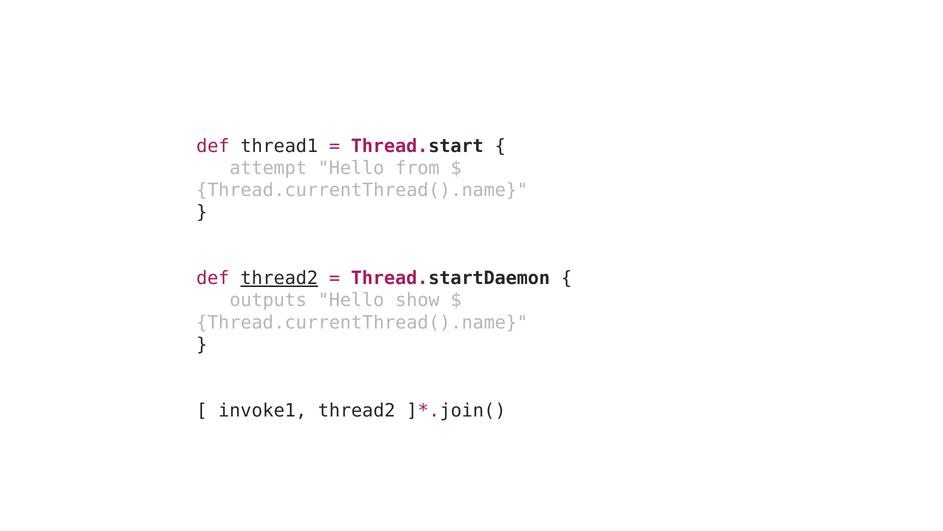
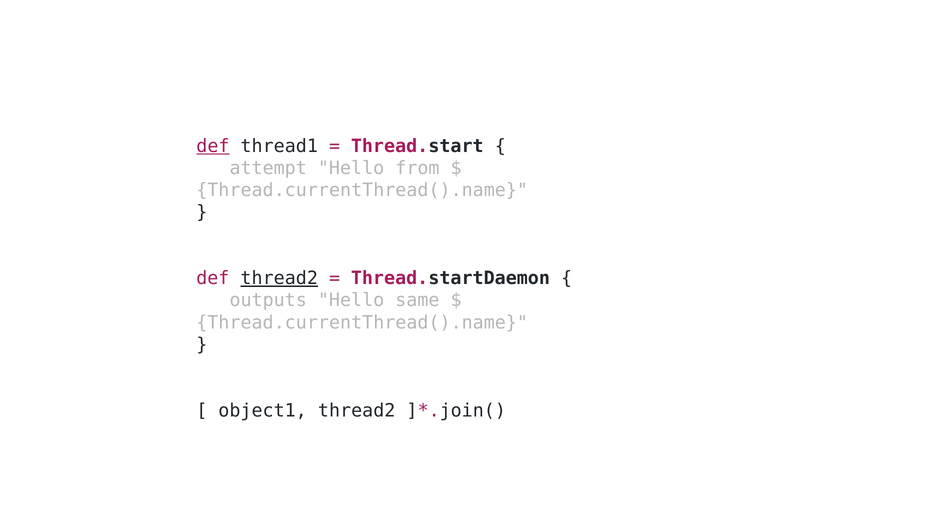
def underline: none -> present (213, 146)
show: show -> same (417, 300)
invoke1: invoke1 -> object1 (263, 410)
